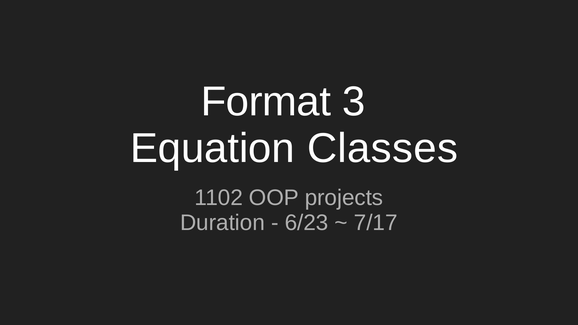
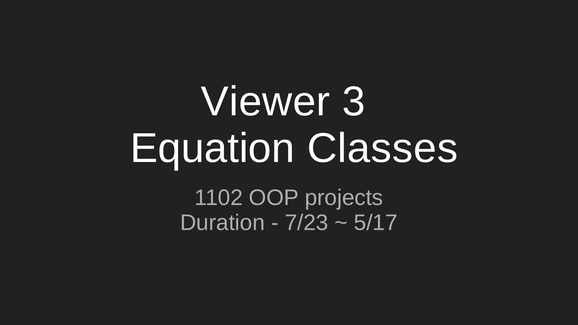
Format: Format -> Viewer (266, 102)
6/23: 6/23 -> 7/23 (307, 223)
7/17: 7/17 -> 5/17 (376, 223)
